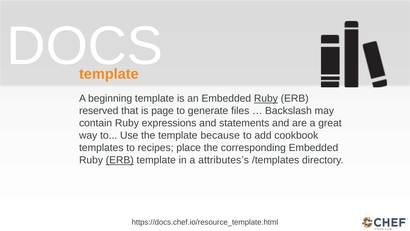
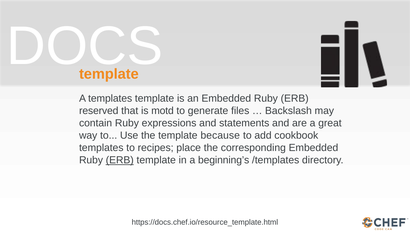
A beginning: beginning -> templates (110, 98)
Ruby underline: present -> none (266, 98)
page: page -> motd (163, 111)
attributes’s: attributes’s -> beginning’s (224, 160)
